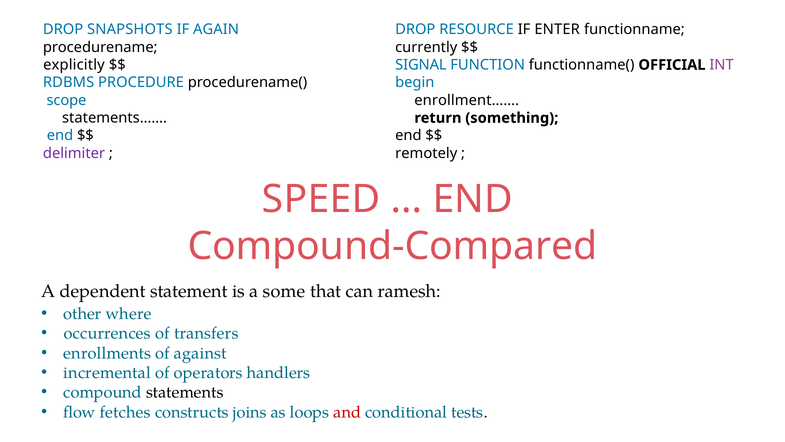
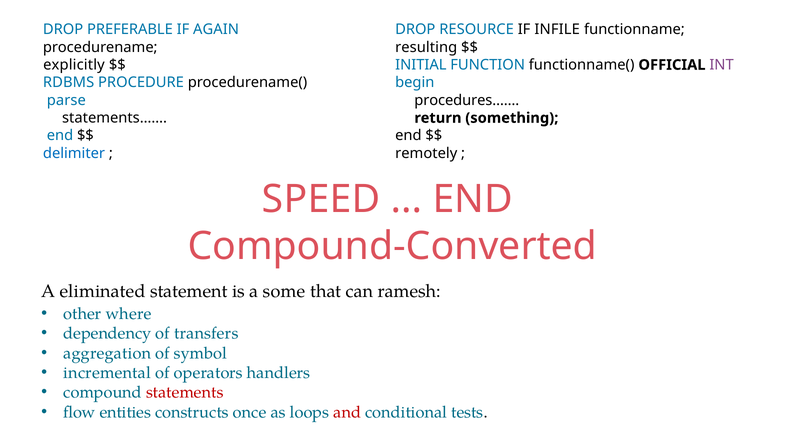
SNAPSHOTS: SNAPSHOTS -> PREFERABLE (130, 30)
ENTER: ENTER -> INFILE (557, 30)
currently: currently -> resulting (426, 47)
SIGNAL: SIGNAL -> INITIAL (421, 65)
scope: scope -> parse (66, 100)
enrollment……: enrollment…… -> procedures…… (467, 100)
delimiter colour: purple -> blue (74, 153)
Compound-Compared: Compound-Compared -> Compound-Converted (392, 246)
dependent: dependent -> eliminated (103, 291)
occurrences: occurrences -> dependency (107, 333)
enrollments: enrollments -> aggregation (107, 353)
against: against -> symbol (200, 353)
statements colour: black -> red (185, 392)
fetches: fetches -> entities (125, 412)
joins: joins -> once (250, 412)
